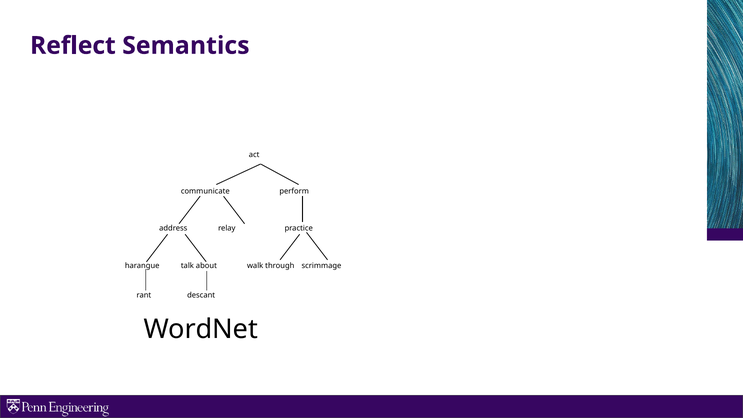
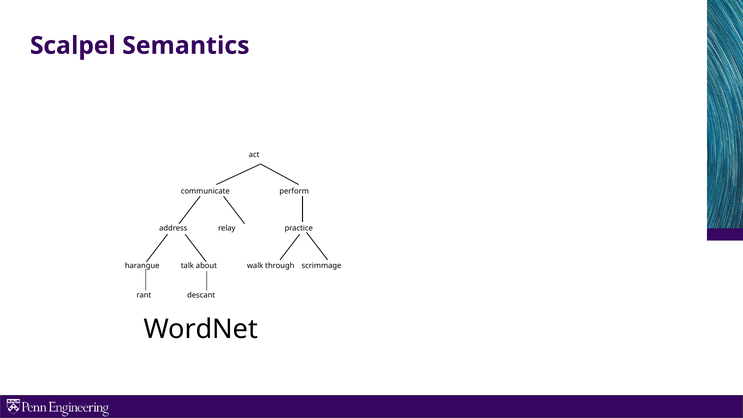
Reflect: Reflect -> Scalpel (73, 46)
